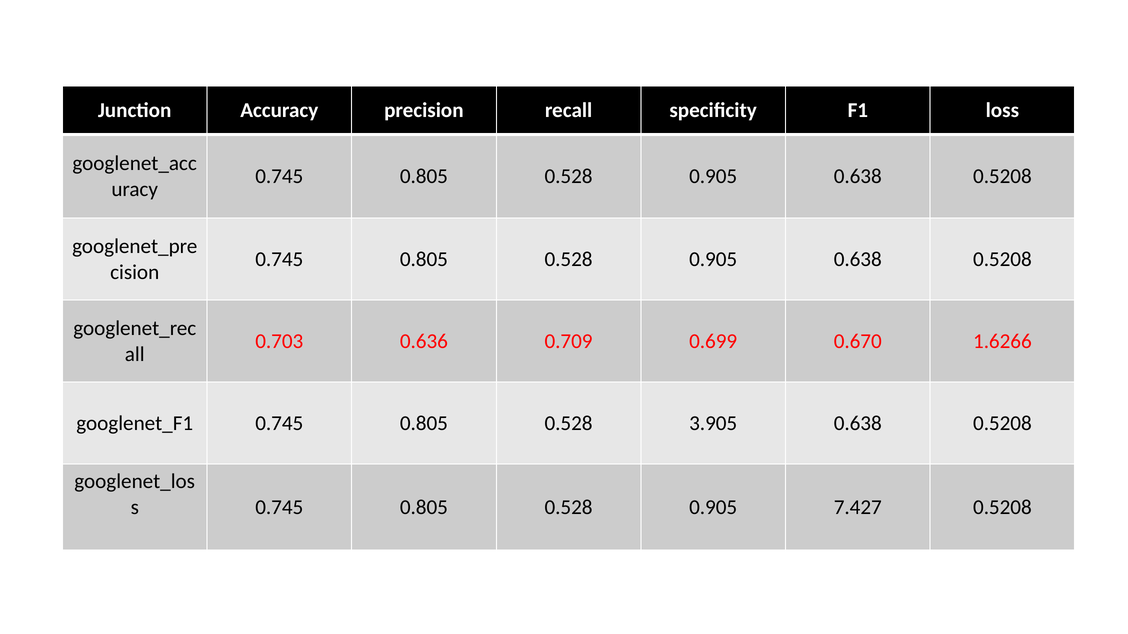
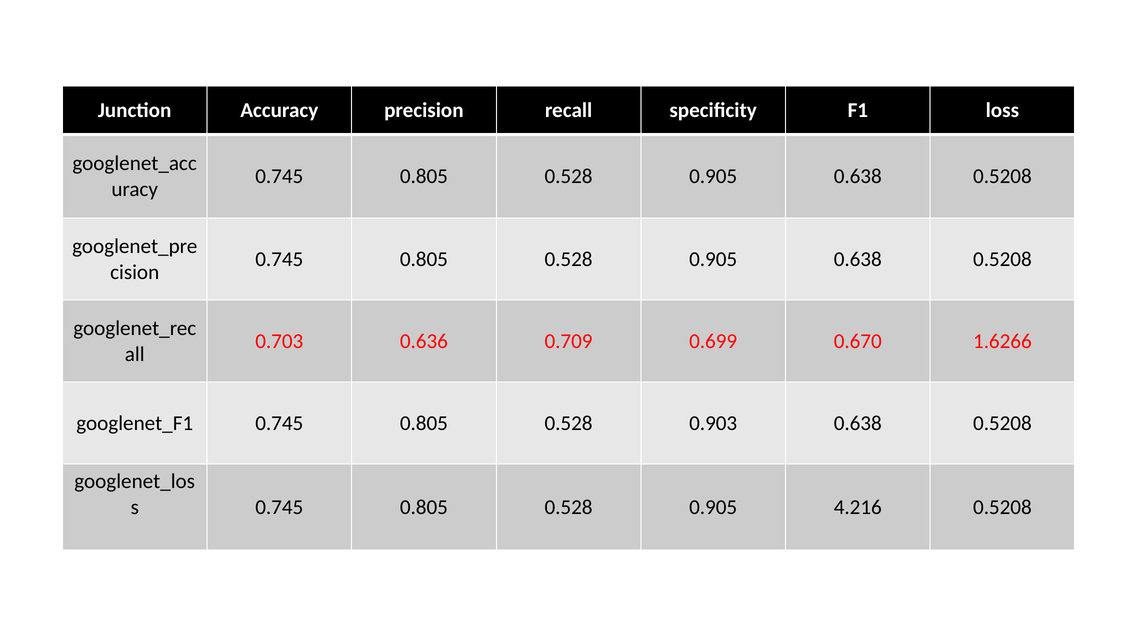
3.905: 3.905 -> 0.903 (713, 424)
7.427: 7.427 -> 4.216 (858, 508)
